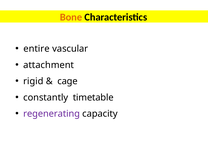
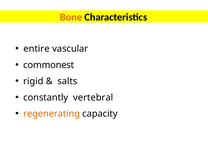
attachment: attachment -> commonest (49, 65)
cage: cage -> salts (67, 81)
timetable: timetable -> vertebral (93, 97)
regenerating colour: purple -> orange (52, 114)
